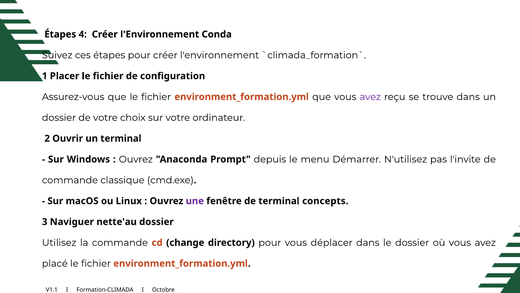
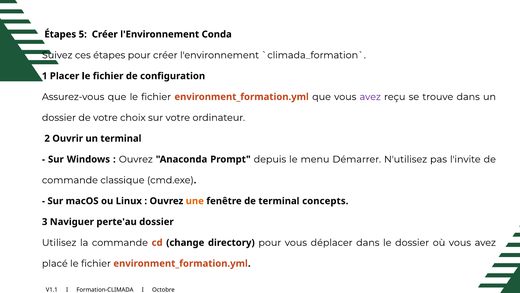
4: 4 -> 5 (83, 34)
une colour: purple -> orange (195, 201)
nette'au: nette'au -> perte'au (117, 221)
